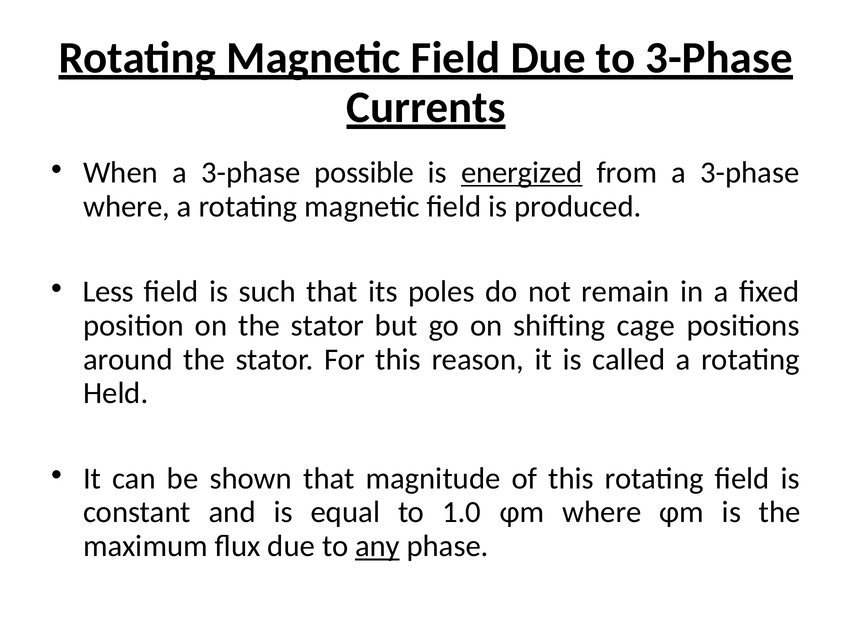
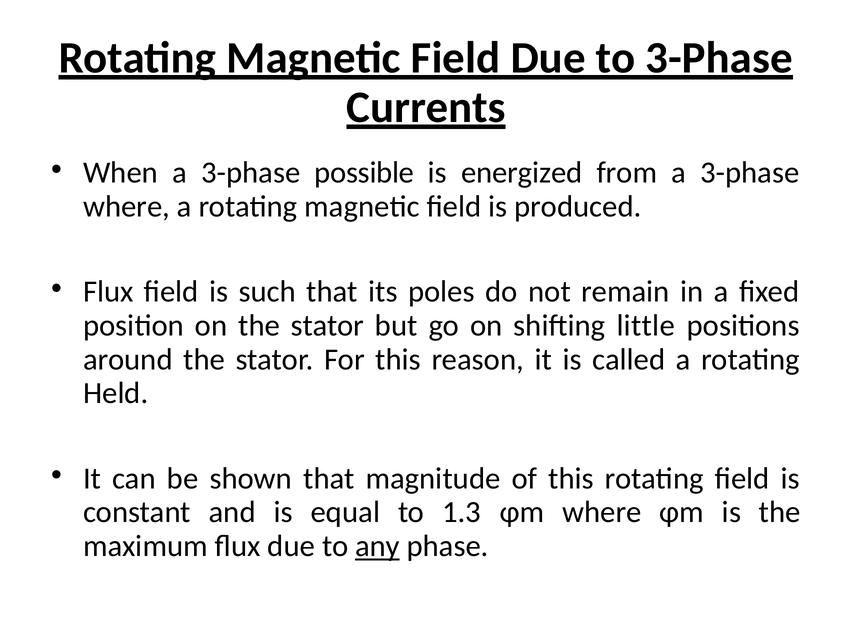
energized underline: present -> none (522, 173)
Less: Less -> Flux (108, 292)
cage: cage -> little (646, 325)
1.0: 1.0 -> 1.3 (462, 512)
